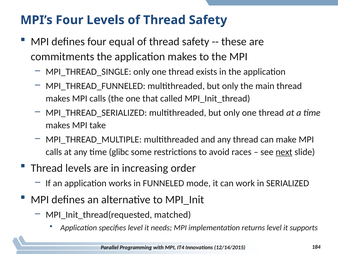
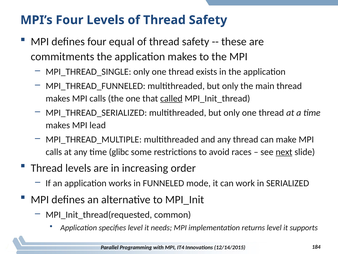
called underline: none -> present (171, 98)
take: take -> lead (98, 125)
matched: matched -> common (173, 214)
